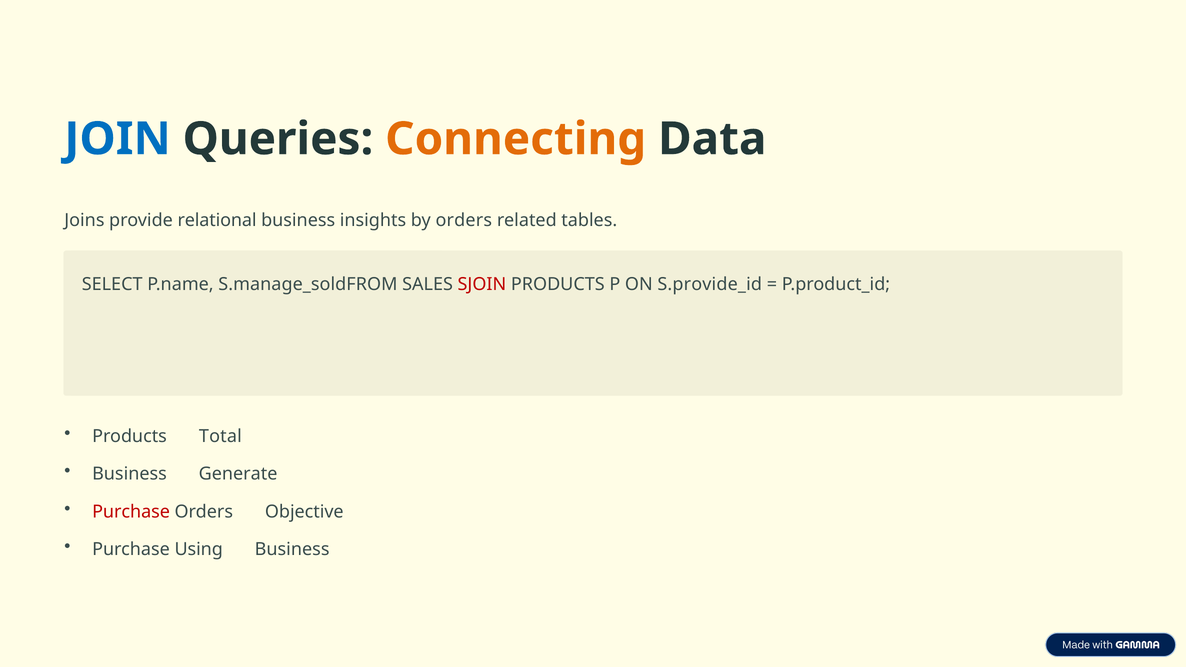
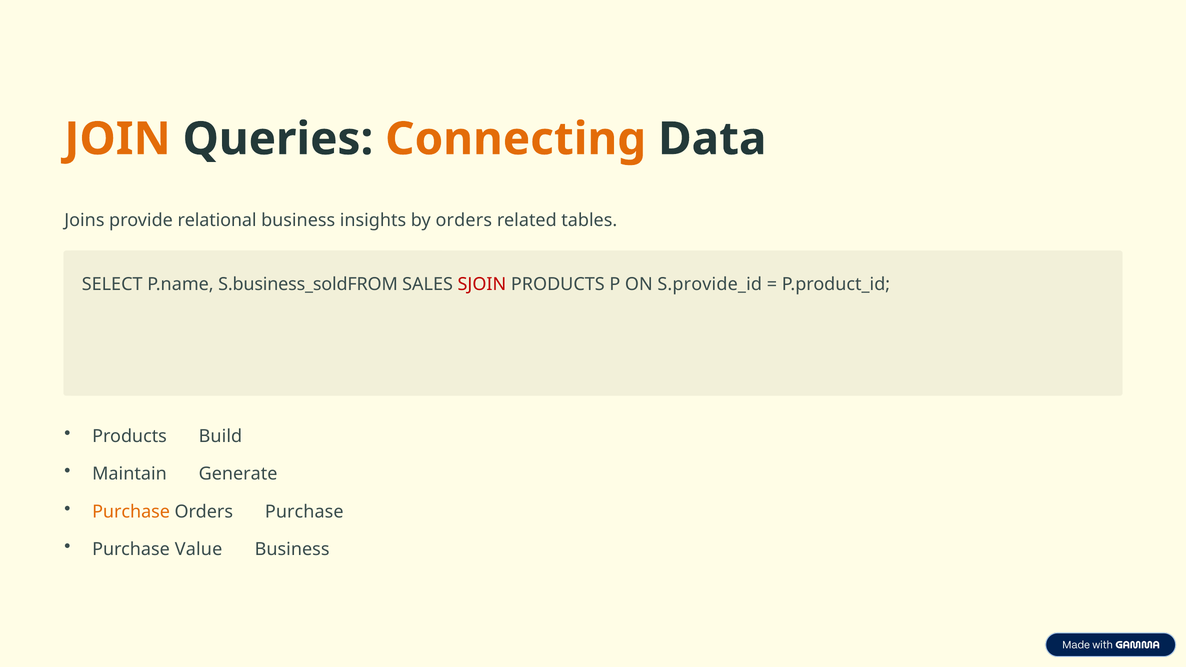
JOIN colour: blue -> orange (118, 139)
S.manage_soldFROM: S.manage_soldFROM -> S.business_soldFROM (308, 284)
Total: Total -> Build (220, 436)
Business: Business -> Maintain (129, 474)
Purchase colour: red -> orange (131, 512)
Objective: Objective -> Purchase (304, 512)
Using: Using -> Value (199, 549)
